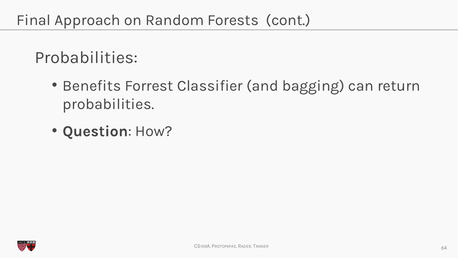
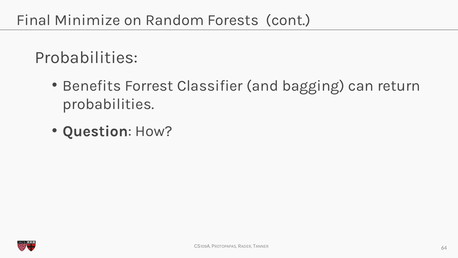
Approach: Approach -> Minimize (87, 20)
